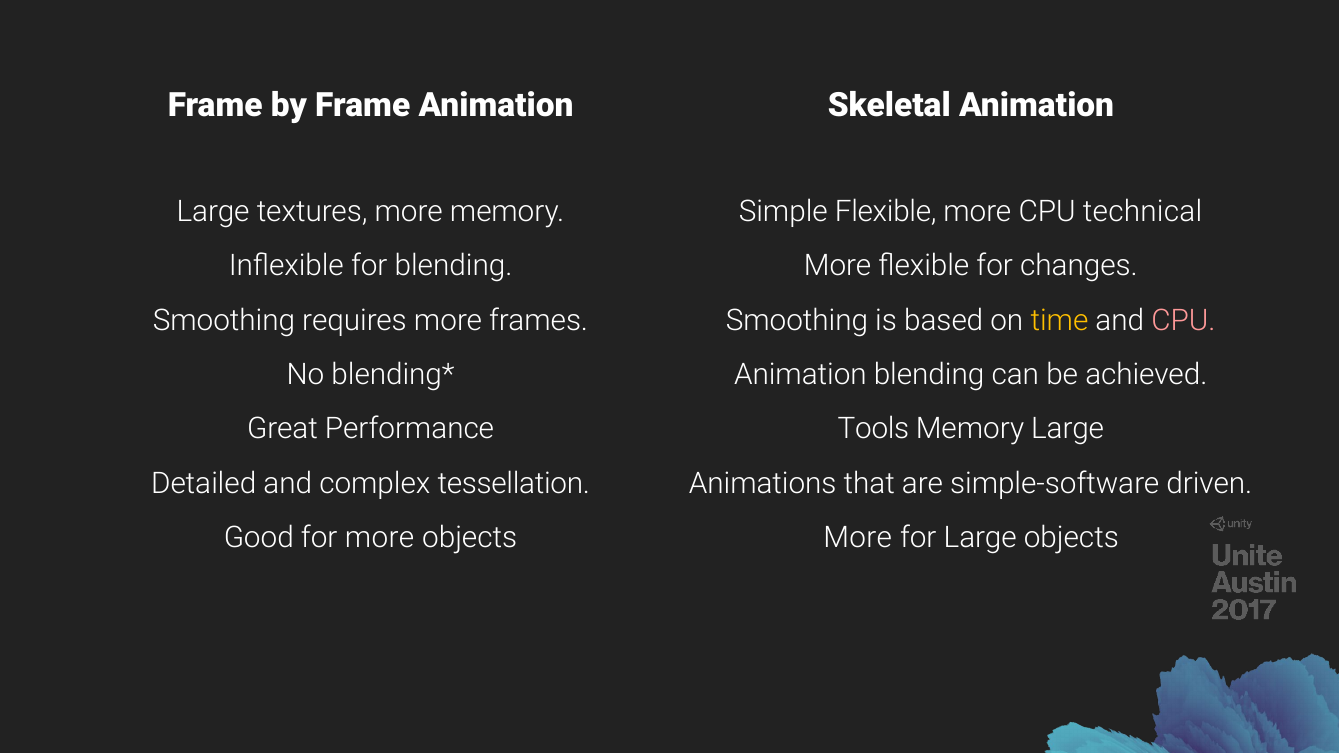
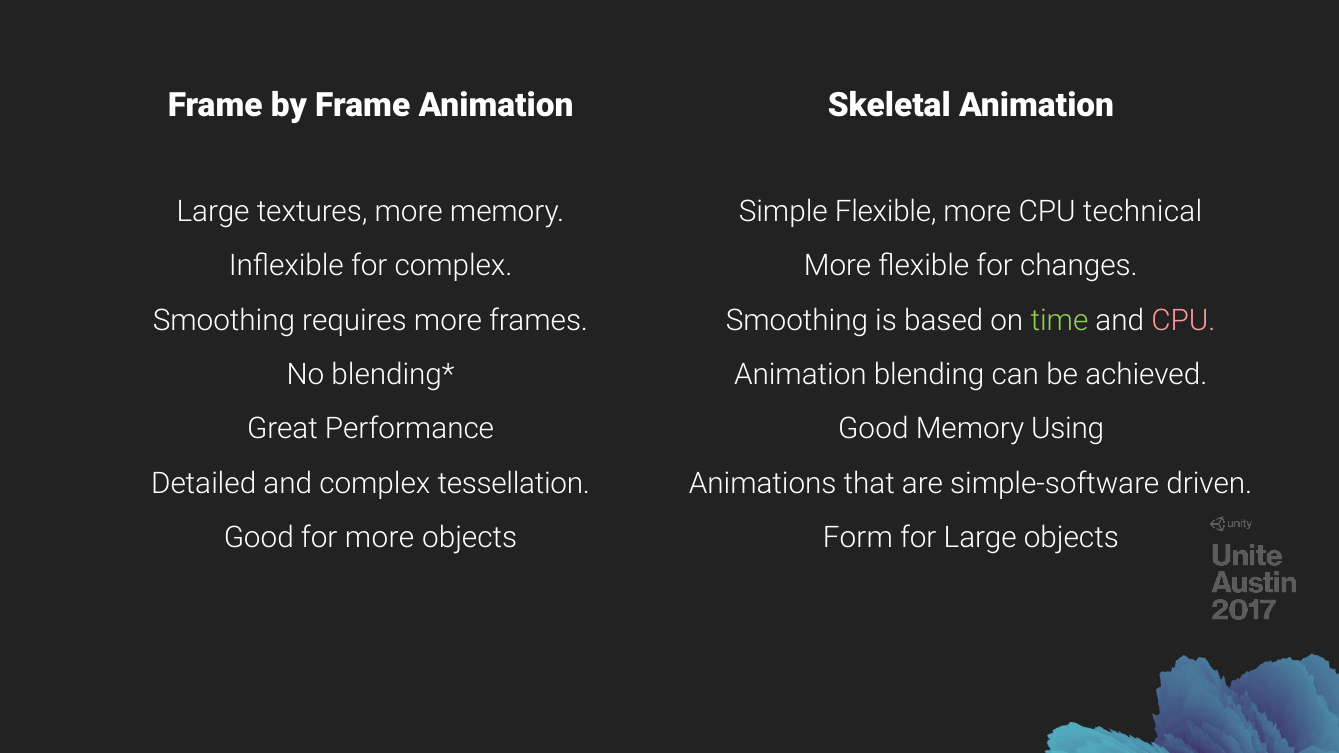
for blending: blending -> complex (454, 266)
time colour: yellow -> light green (1059, 321)
Performance Tools: Tools -> Good (873, 429)
Memory Large: Large -> Using (1068, 429)
objects More: More -> Form (858, 538)
